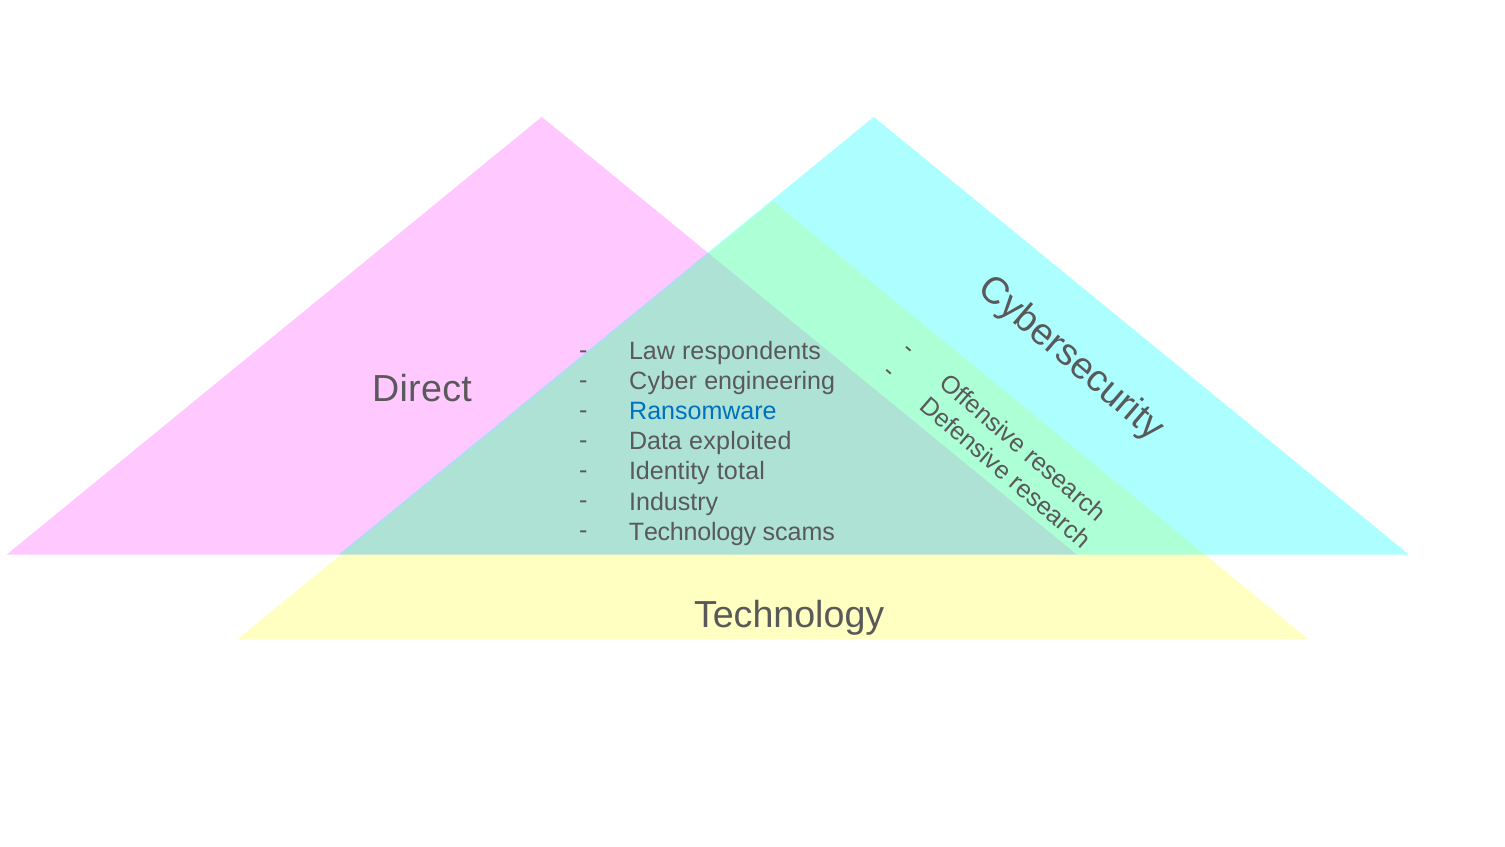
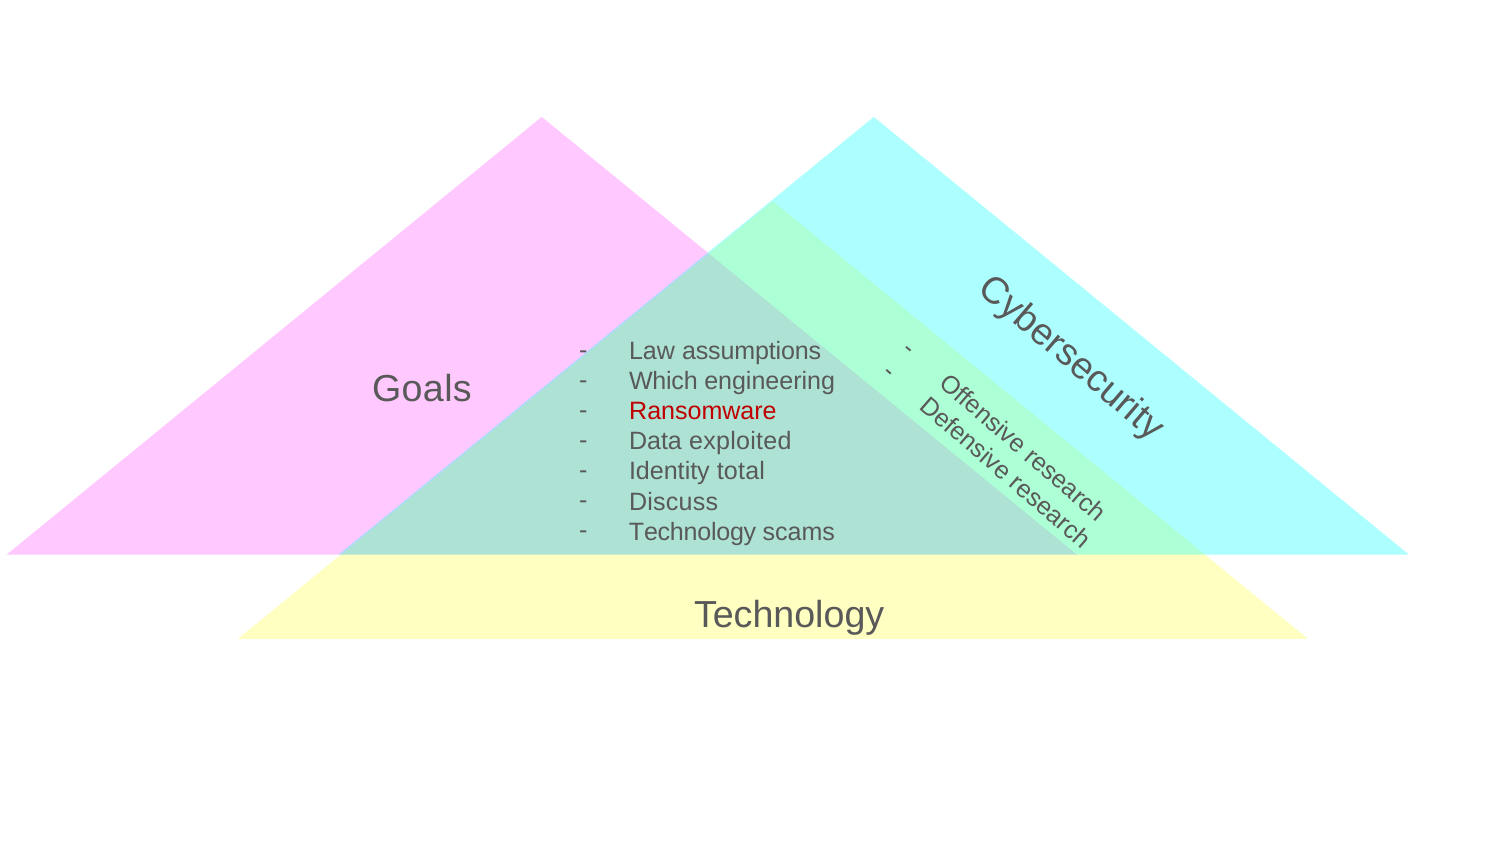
respondents: respondents -> assumptions (752, 351)
Cyber: Cyber -> Which (663, 381)
Direct: Direct -> Goals (422, 389)
Ransomware colour: blue -> red (703, 411)
Industry: Industry -> Discuss (674, 502)
